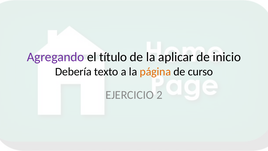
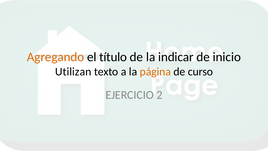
Agregando colour: purple -> orange (56, 57)
aplicar: aplicar -> indicar (176, 57)
Debería: Debería -> Utilizan (73, 72)
